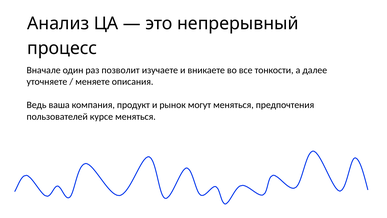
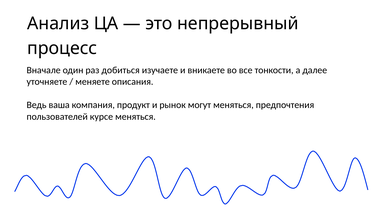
позволит: позволит -> добиться (121, 70)
